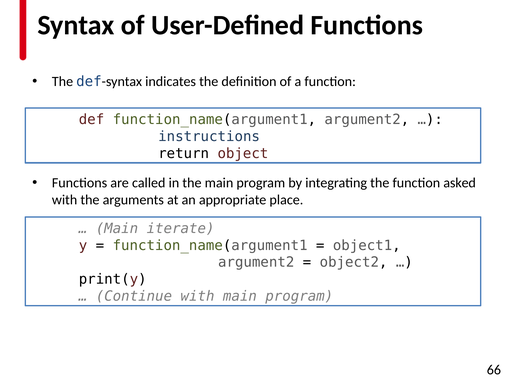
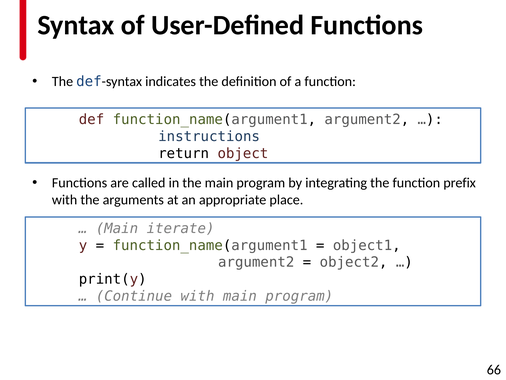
asked: asked -> prefix (460, 183)
